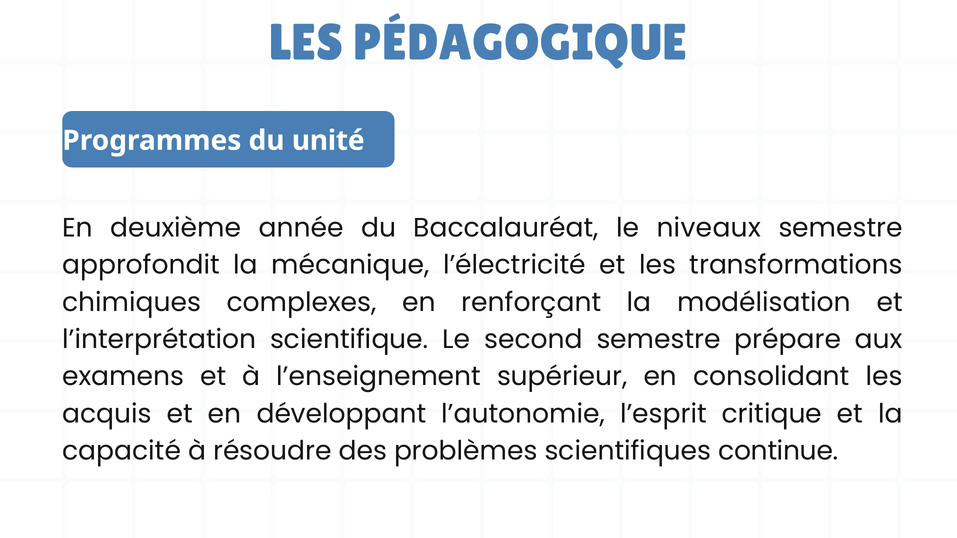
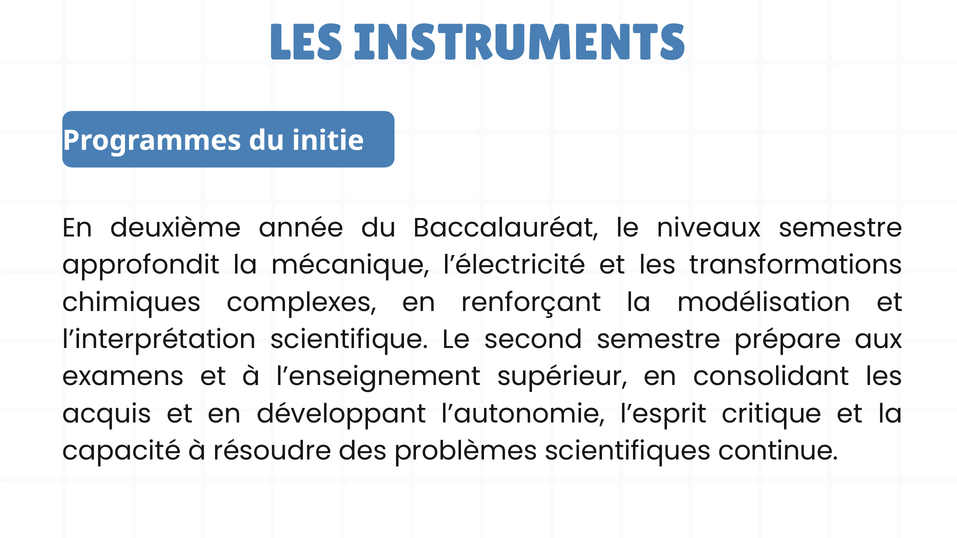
PÉDAGOGIQUE: PÉDAGOGIQUE -> INSTRUMENTS (520, 43)
unité: unité -> initie (328, 141)
